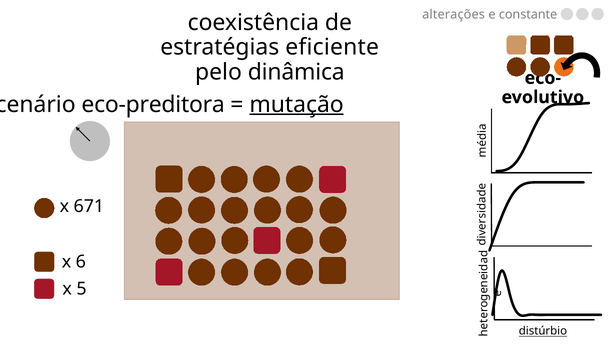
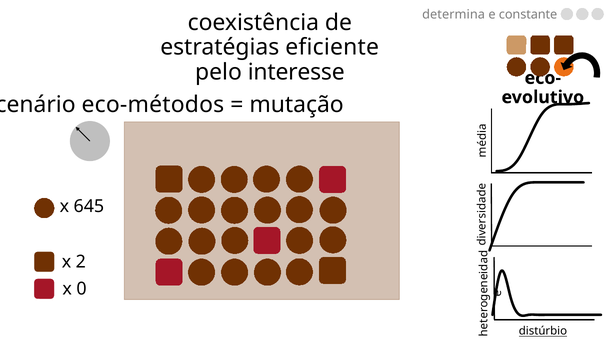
alterações: alterações -> determina (454, 14)
dinâmica: dinâmica -> interesse (296, 72)
eco-preditora: eco-preditora -> eco-métodos (153, 104)
mutação underline: present -> none (297, 104)
671: 671 -> 645 (89, 206)
6: 6 -> 2 (81, 261)
5: 5 -> 0 (81, 288)
